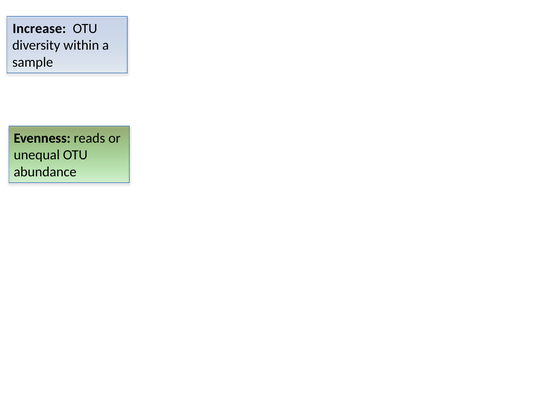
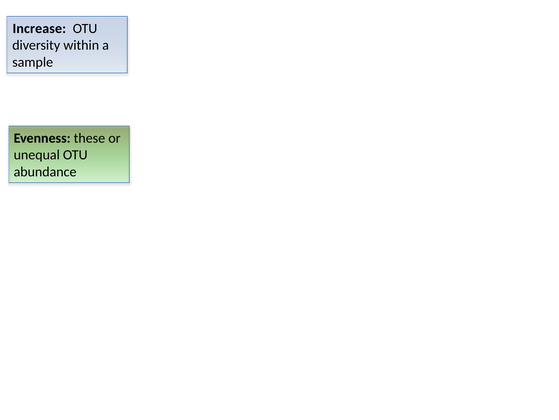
reads: reads -> these (89, 138)
